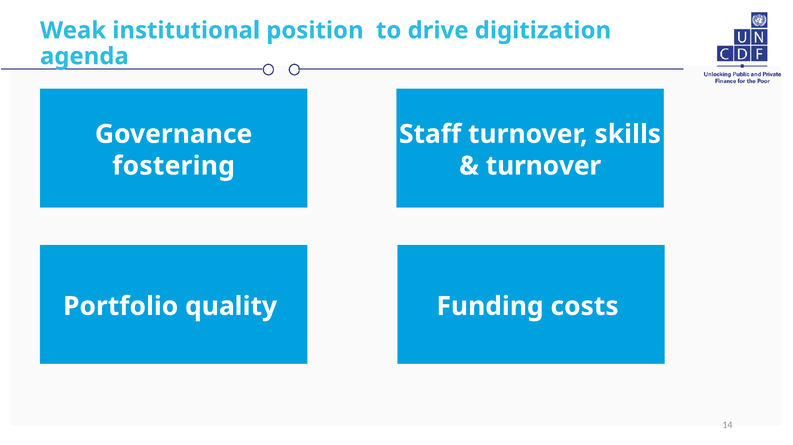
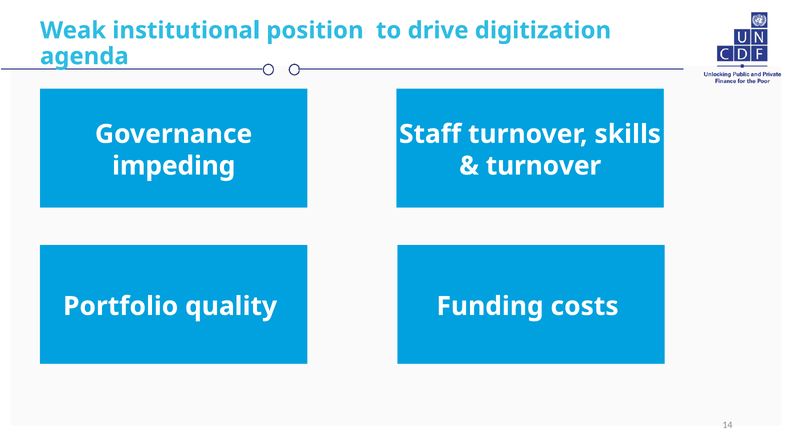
fostering: fostering -> impeding (174, 166)
